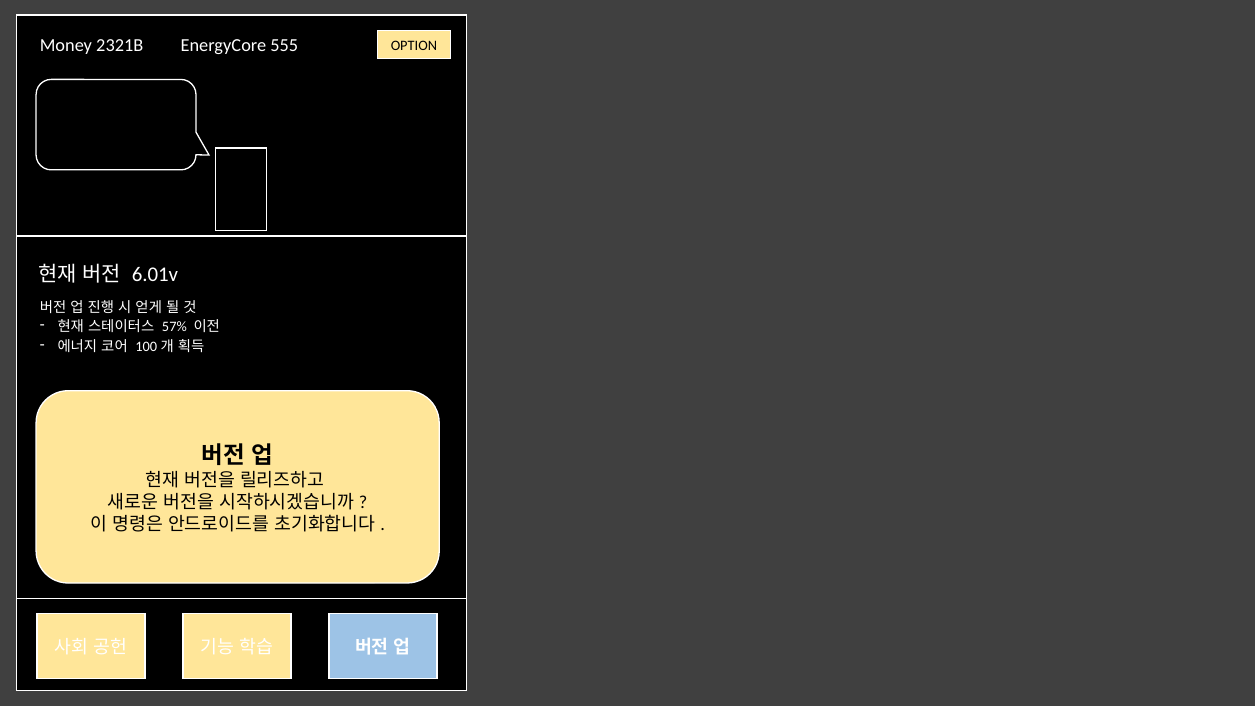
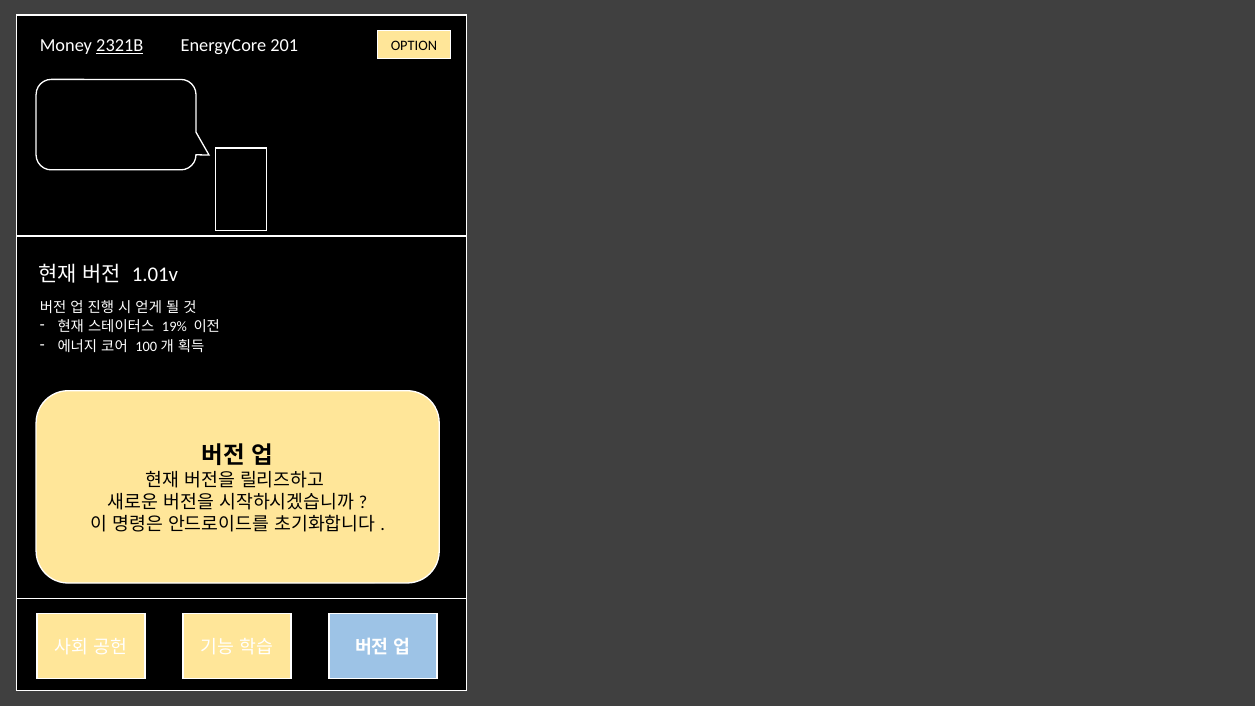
2321B underline: none -> present (120, 45)
555: 555 -> 201 (284, 45)
6.01v: 6.01v -> 1.01v (155, 275)
57%: 57% -> 19% (174, 327)
